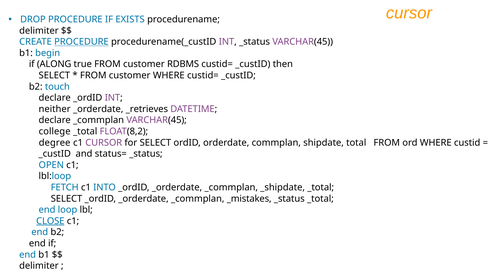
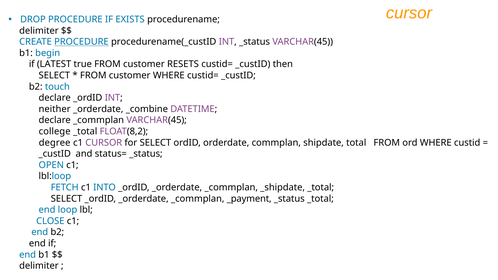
ALONG: ALONG -> LATEST (54, 64)
RDBMS: RDBMS -> RESETS (183, 64)
_retrieves: _retrieves -> _combine (147, 109)
_mistakes: _mistakes -> _payment (249, 199)
CLOSE underline: present -> none (50, 221)
